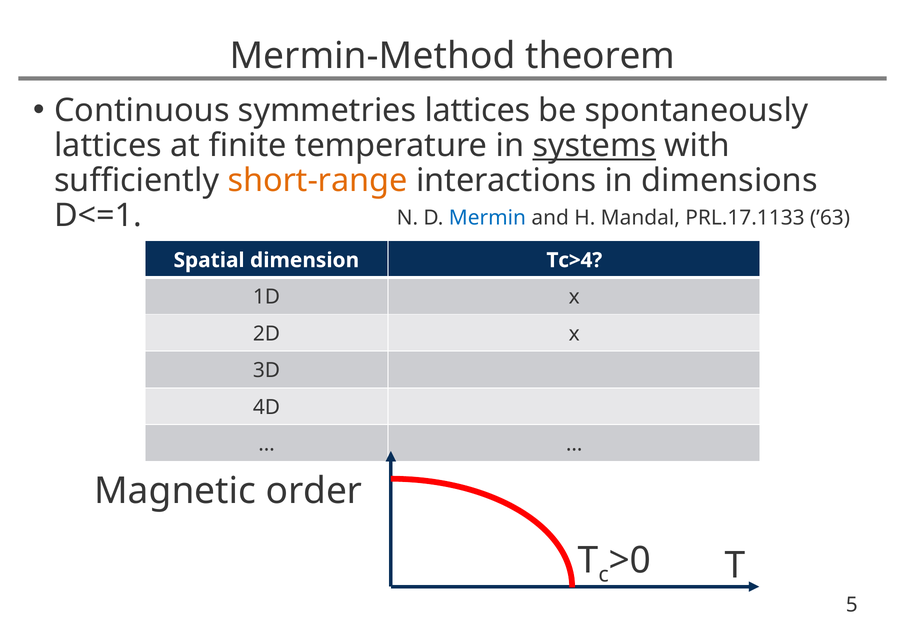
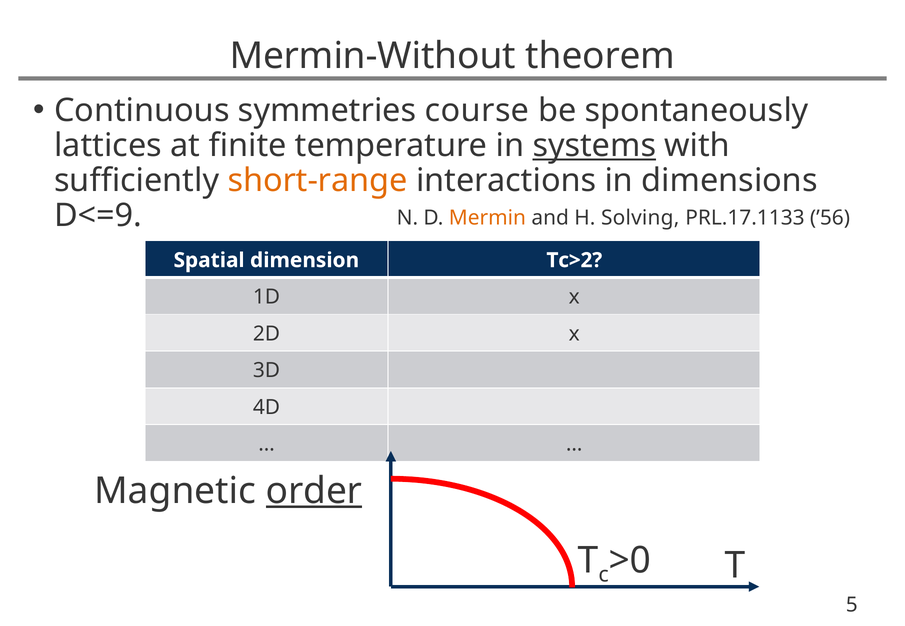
Mermin-Method: Mermin-Method -> Mermin-Without (373, 56)
symmetries lattices: lattices -> course (477, 110)
D<=1: D<=1 -> D<=9 (98, 216)
Mermin colour: blue -> orange (487, 218)
Mandal: Mandal -> Solving (640, 218)
’63: ’63 -> ’56 (830, 218)
Tc>4: Tc>4 -> Tc>2 (574, 260)
order underline: none -> present (314, 491)
